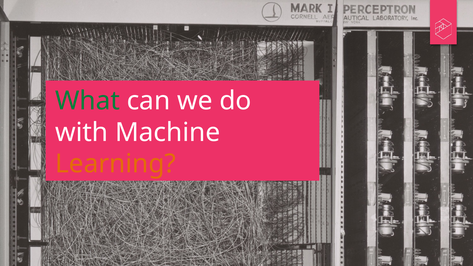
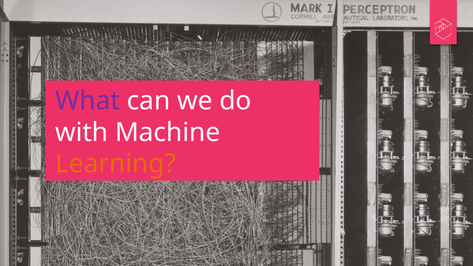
What colour: green -> purple (88, 101)
